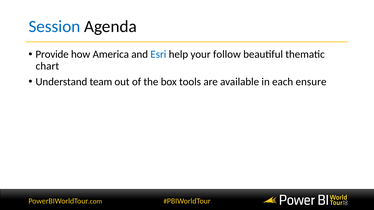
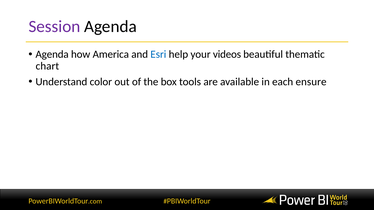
Session colour: blue -> purple (54, 27)
Provide: Provide -> Agenda (52, 54)
follow: follow -> videos (227, 54)
team: team -> color (101, 82)
